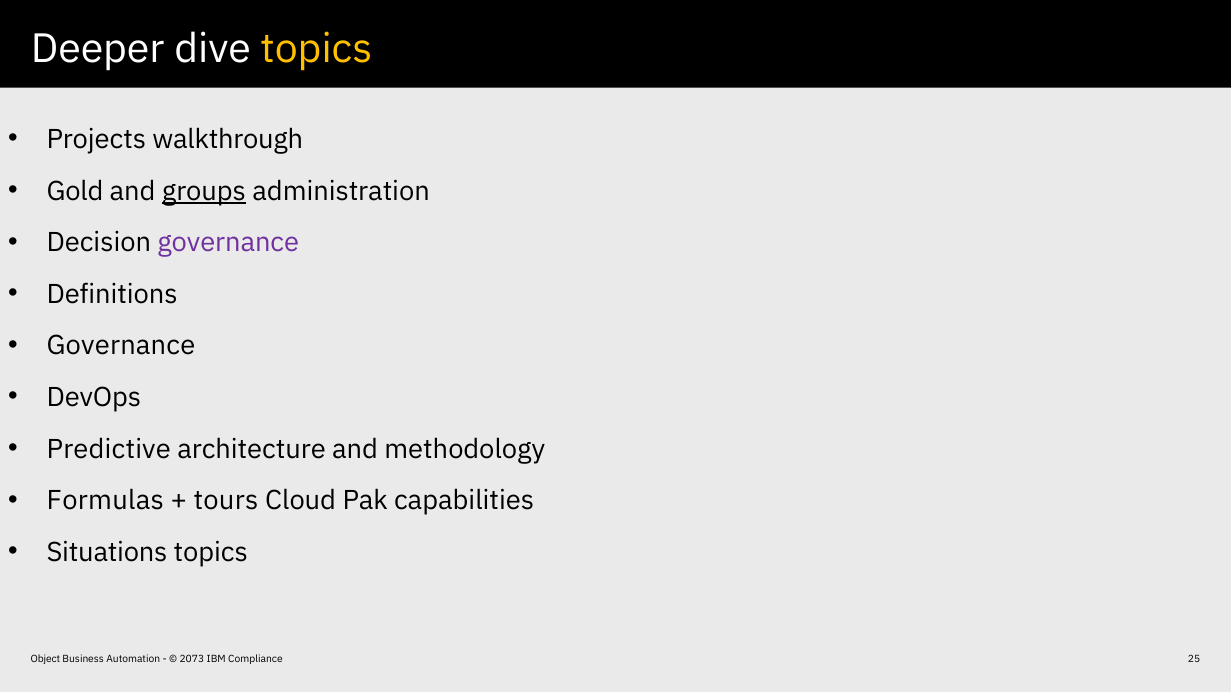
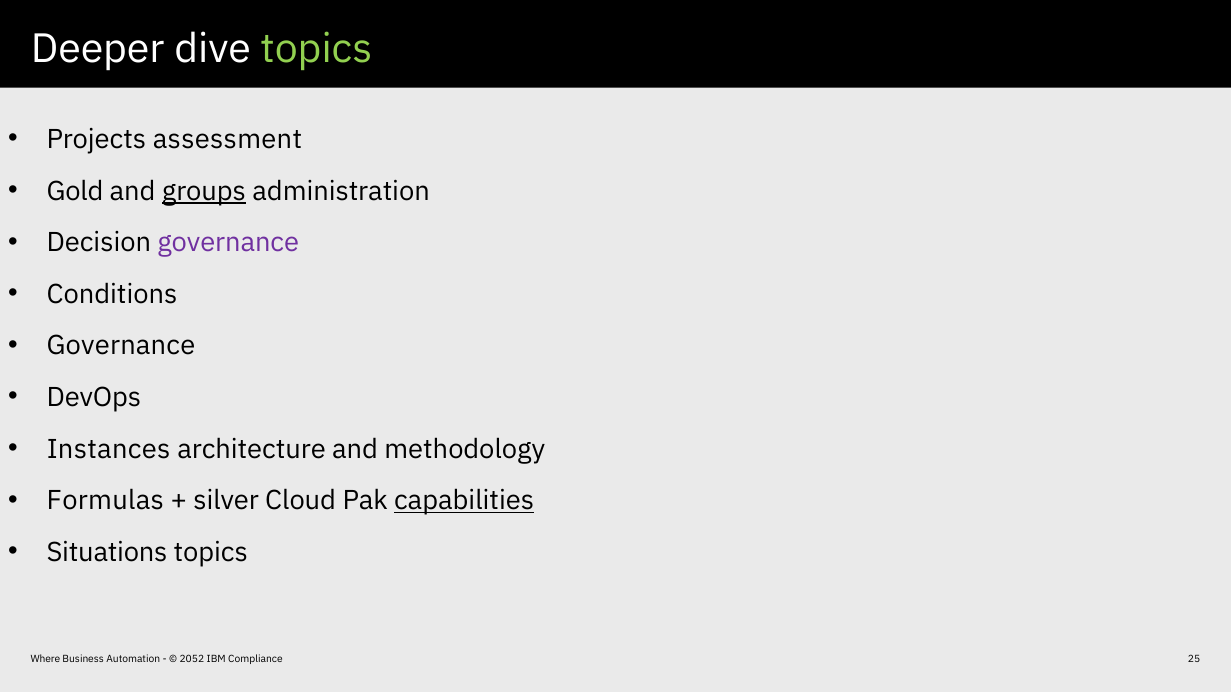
topics colour: yellow -> light green (316, 49)
walkthrough: walkthrough -> assessment (227, 140)
Definitions: Definitions -> Conditions (112, 295)
Predictive: Predictive -> Instances (109, 449)
tours: tours -> silver (226, 501)
capabilities underline: none -> present (464, 501)
Object: Object -> Where (45, 659)
2073: 2073 -> 2052 (192, 659)
